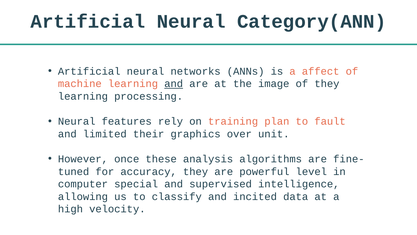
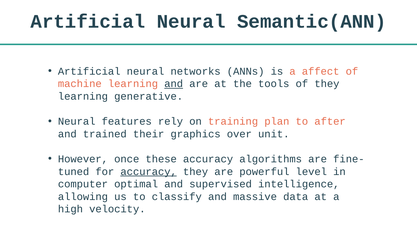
Category(ANN: Category(ANN -> Semantic(ANN (312, 22)
image: image -> tools (274, 84)
processing: processing -> generative (149, 96)
fault: fault -> after (330, 121)
limited: limited -> trained (105, 134)
these analysis: analysis -> accuracy (208, 159)
accuracy underline: none -> present (149, 171)
special: special -> optimal (136, 184)
incited: incited -> massive (255, 196)
